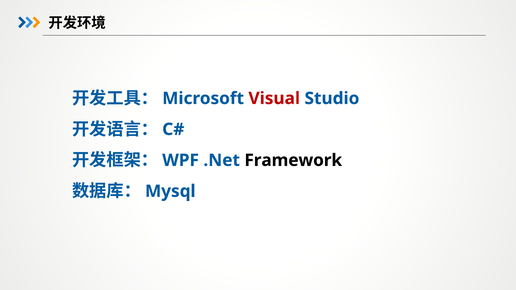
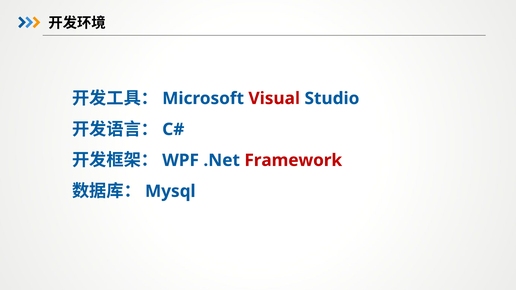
Framework colour: black -> red (293, 160)
